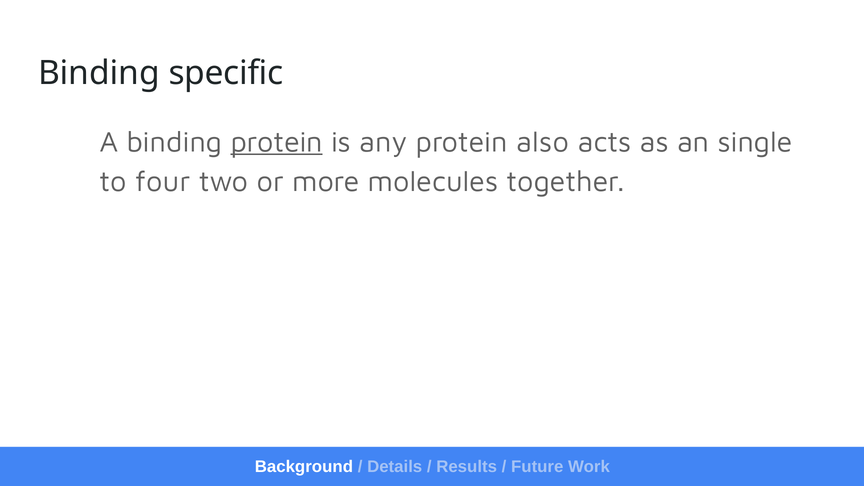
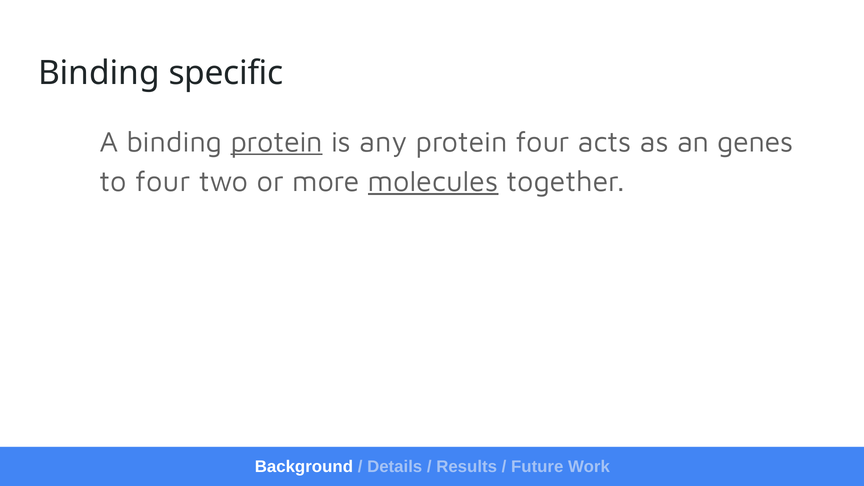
protein also: also -> four (543, 142)
single: single -> genes (755, 142)
molecules underline: none -> present (433, 182)
